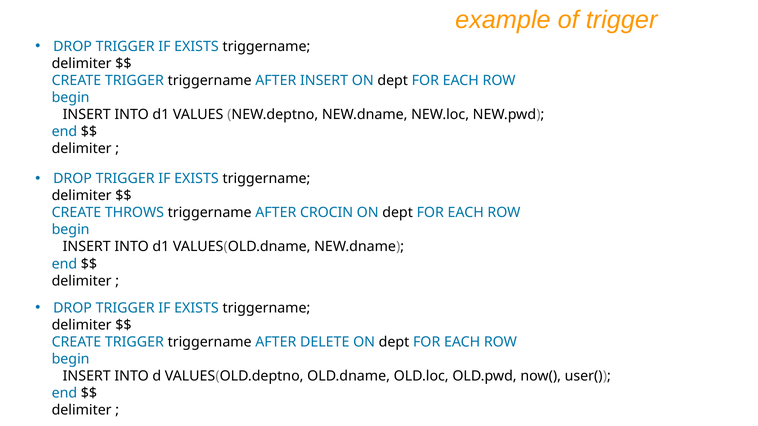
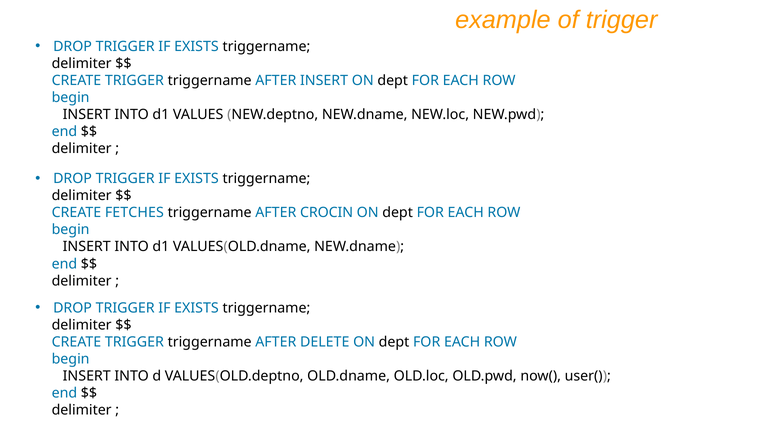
THROWS: THROWS -> FETCHES (134, 213)
